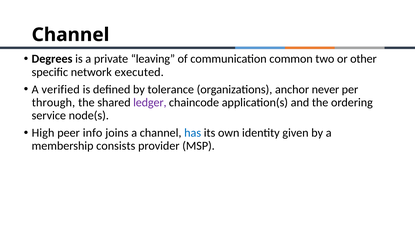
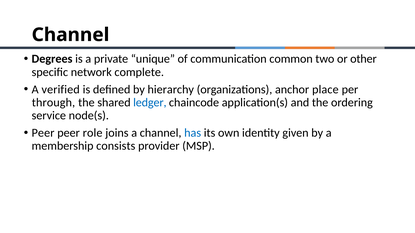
leaving: leaving -> unique (153, 59)
executed: executed -> complete (139, 72)
tolerance: tolerance -> hierarchy (171, 90)
never: never -> place (325, 90)
ledger colour: purple -> blue (150, 103)
High: High -> Peer (43, 133)
info: info -> role (93, 133)
